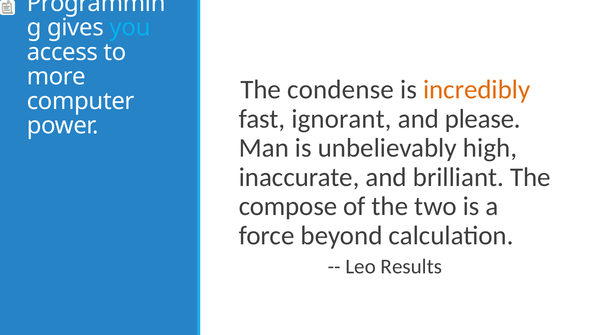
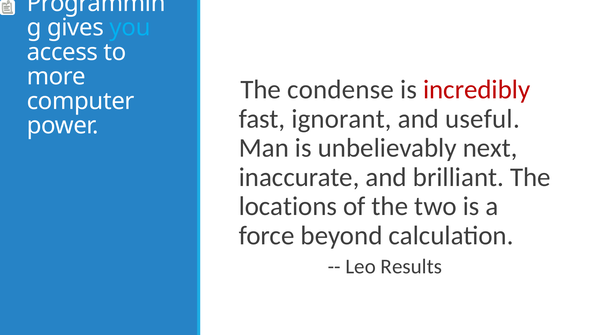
incredibly colour: orange -> red (477, 90)
please: please -> useful (482, 119)
high: high -> next (490, 148)
compose: compose -> locations (288, 206)
